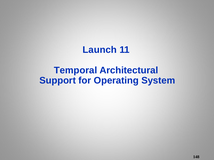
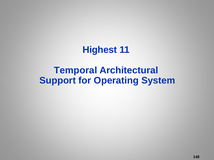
Launch: Launch -> Highest (100, 50)
